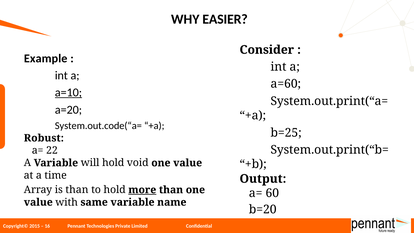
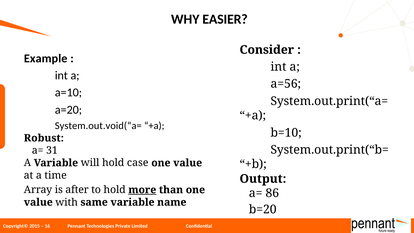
a=60: a=60 -> a=56 (286, 84)
a=10 underline: present -> none (68, 93)
System.out.code(“a=: System.out.code(“a= -> System.out.void(“a= (98, 126)
b=25: b=25 -> b=10 (286, 133)
22: 22 -> 31 (52, 150)
void: void -> case (138, 163)
is than: than -> after (77, 190)
60: 60 -> 86 (272, 193)
